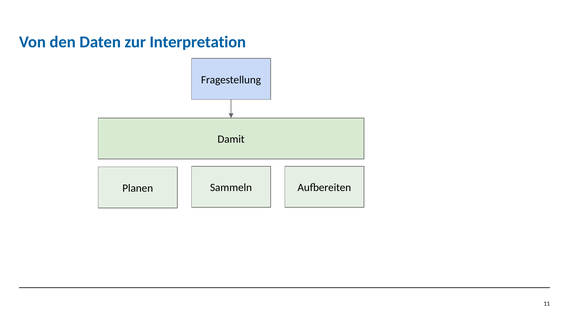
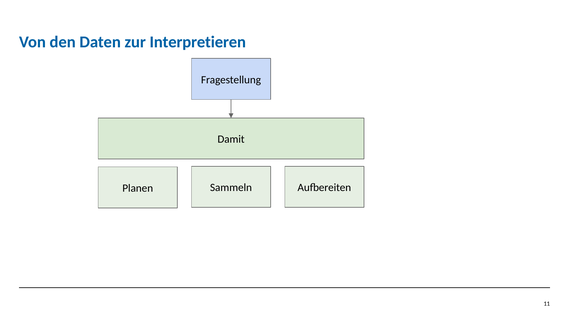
Interpretation: Interpretation -> Interpretieren (198, 42)
